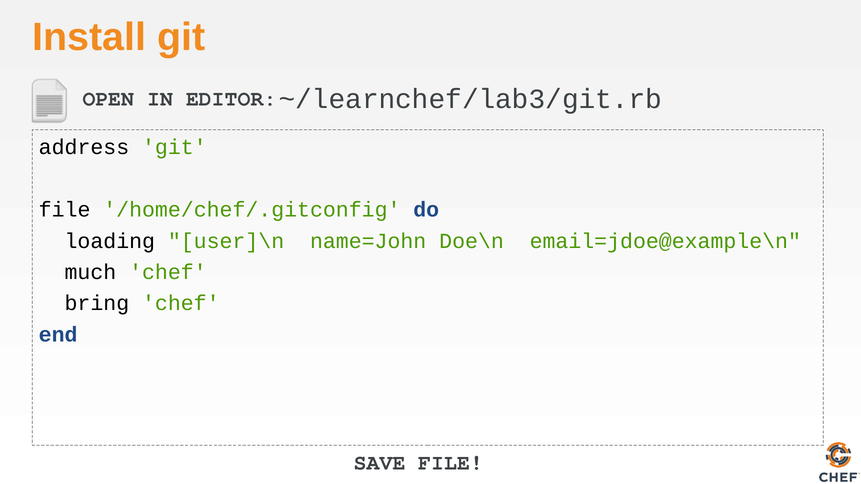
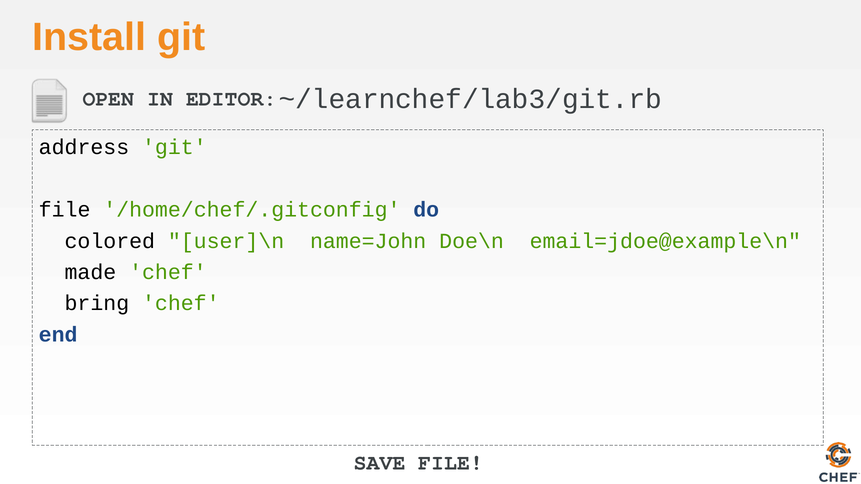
loading: loading -> colored (110, 241)
much: much -> made (90, 272)
